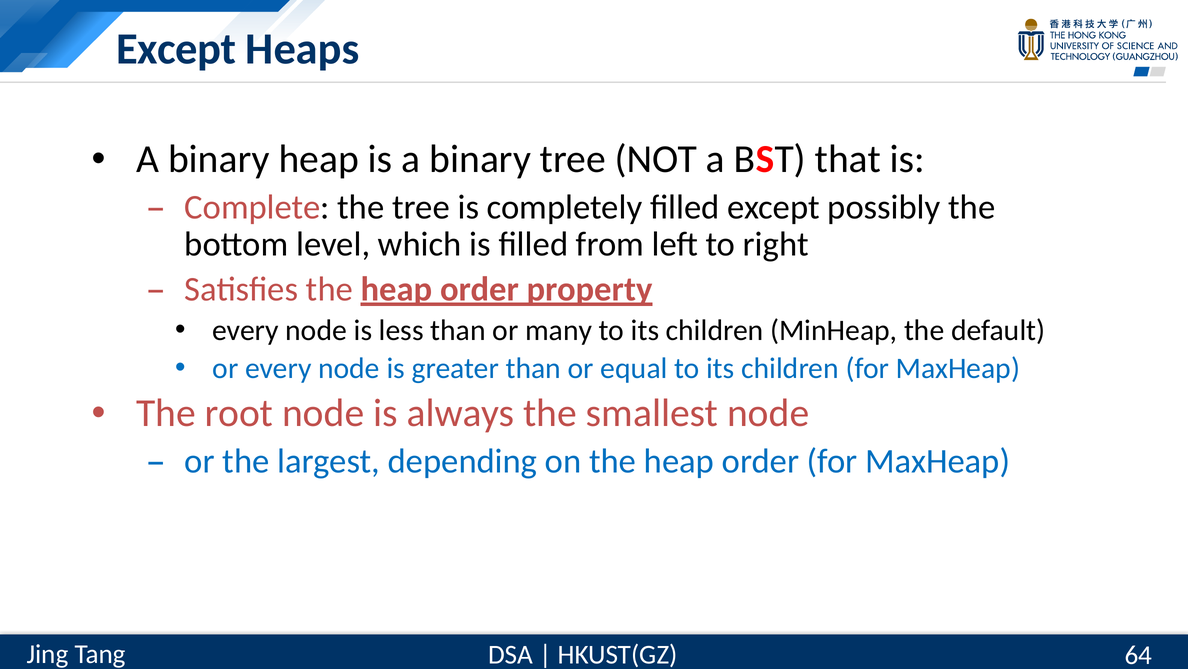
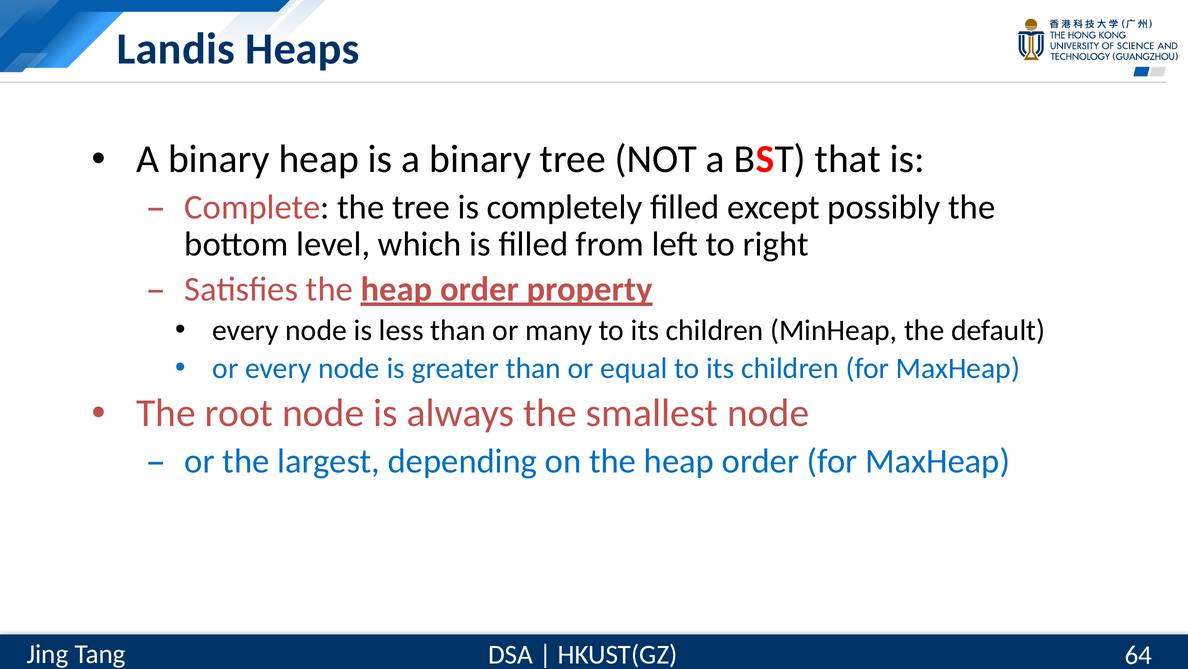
Except: Except -> Landis (176, 49)
